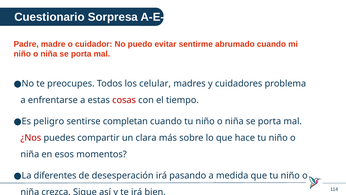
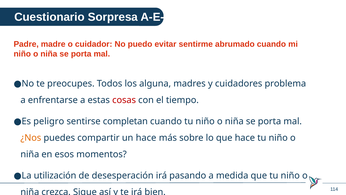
celular: celular -> alguna (155, 84)
¿Nos colour: red -> orange (31, 138)
un clara: clara -> hace (146, 138)
diferentes: diferentes -> utilización (55, 175)
